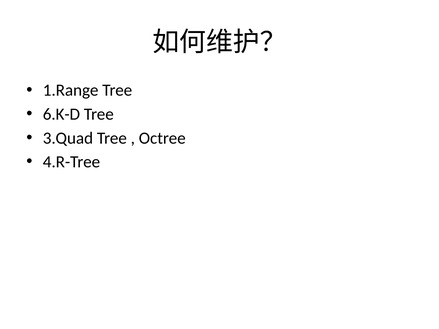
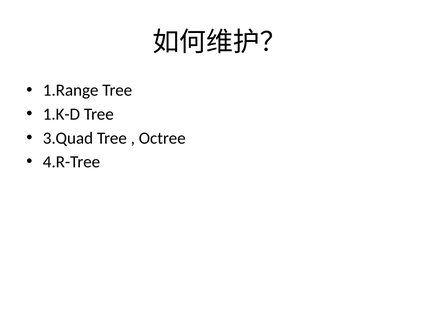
6.K-D: 6.K-D -> 1.K-D (61, 114)
